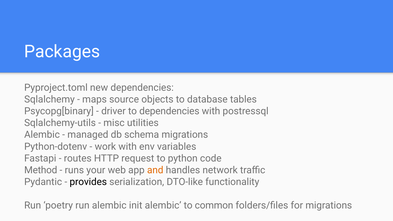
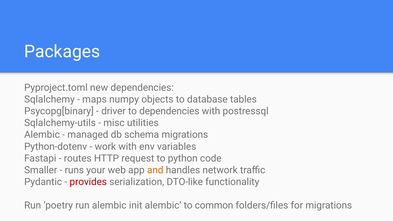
source: source -> numpy (124, 99)
Method: Method -> Smaller (41, 170)
provides colour: black -> red (88, 182)
